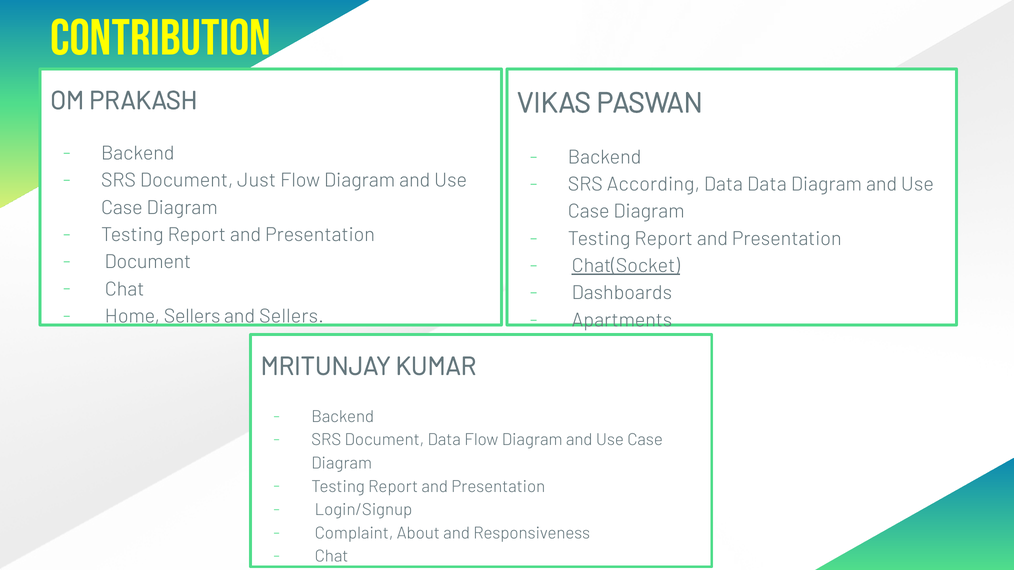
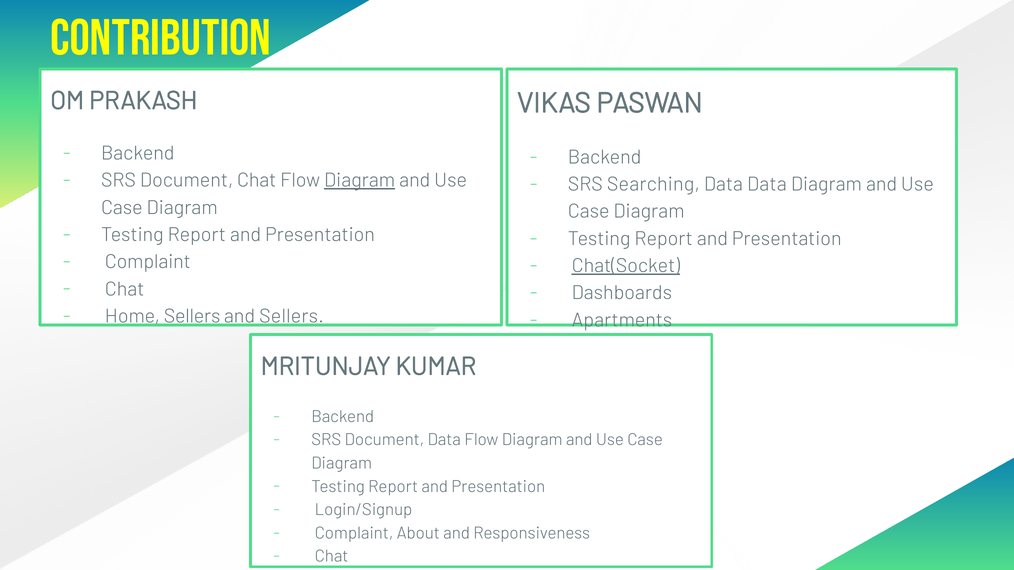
Document Just: Just -> Chat (257, 180)
Diagram underline: none -> present (360, 180)
According: According -> Searching (653, 184)
Document: Document -> Complaint (148, 262)
